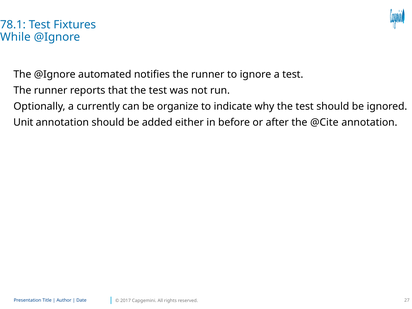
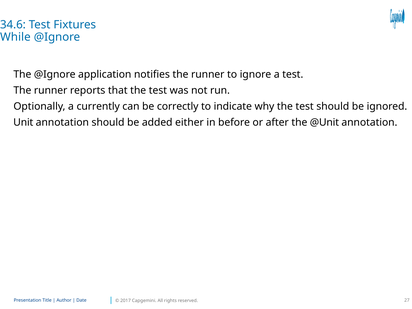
78.1: 78.1 -> 34.6 (13, 25)
automated: automated -> application (105, 75)
organize: organize -> correctly (178, 107)
@Cite: @Cite -> @Unit (324, 123)
